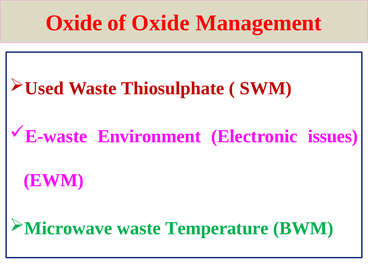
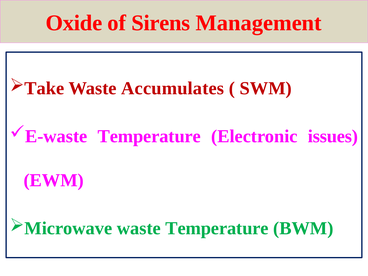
of Oxide: Oxide -> Sirens (161, 23)
Used: Used -> Take (44, 88)
Thiosulphate: Thiosulphate -> Accumulates (173, 88)
E-waste Environment: Environment -> Temperature (149, 136)
